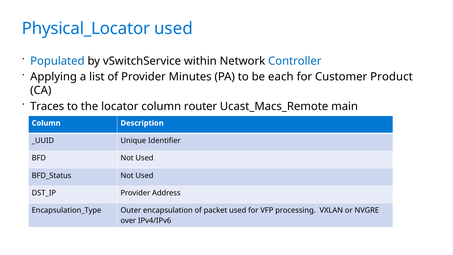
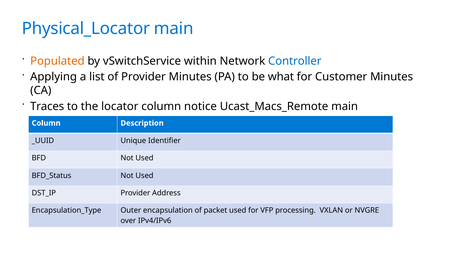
Physical_Locator used: used -> main (174, 28)
Populated colour: blue -> orange (57, 61)
each: each -> what (281, 77)
Customer Product: Product -> Minutes (392, 77)
router: router -> notice (200, 106)
